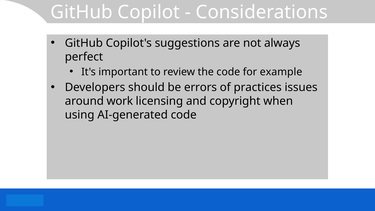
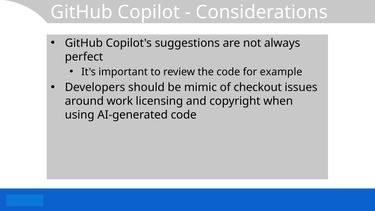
errors: errors -> mimic (200, 87)
practices: practices -> checkout (258, 87)
